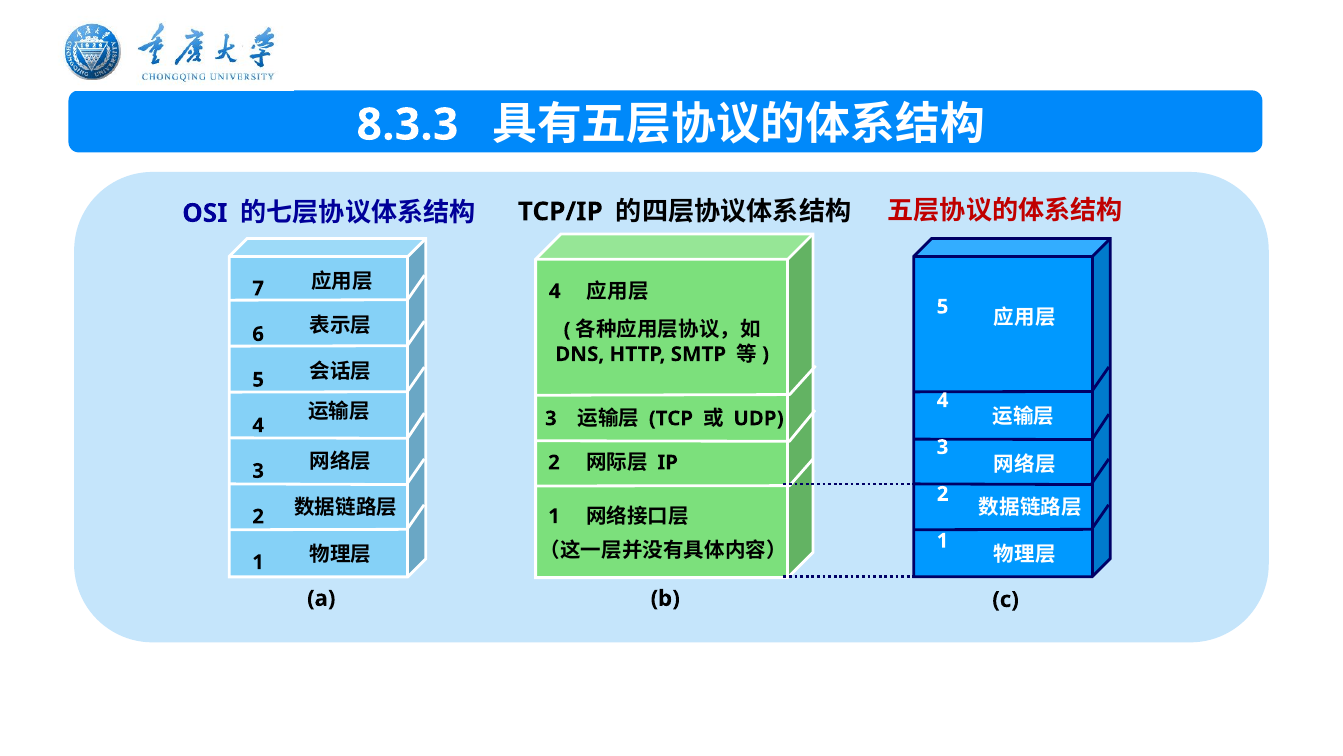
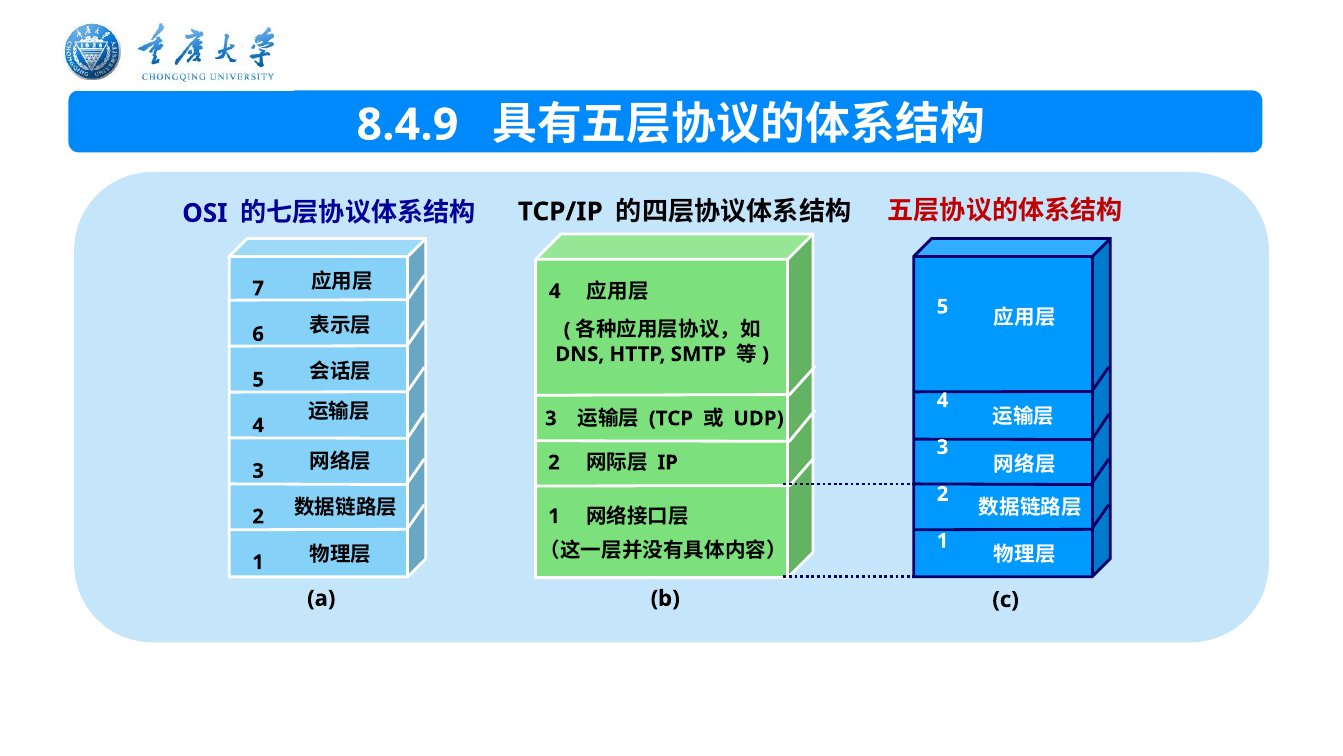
8.3.3: 8.3.3 -> 8.4.9 (407, 125)
